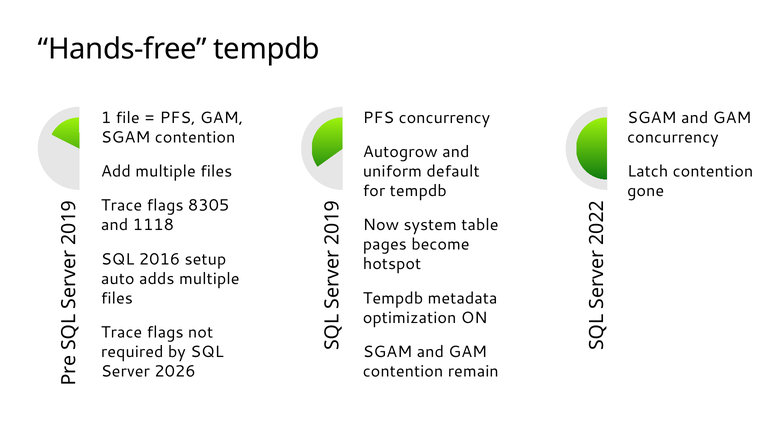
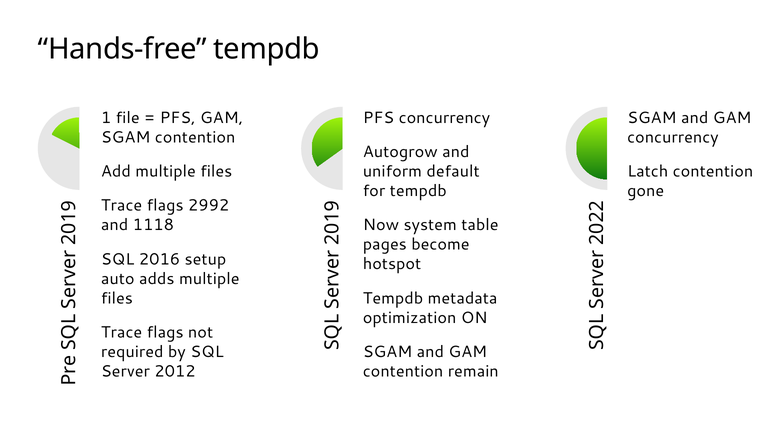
8305: 8305 -> 2992 (209, 206)
2026: 2026 -> 2012 (175, 372)
